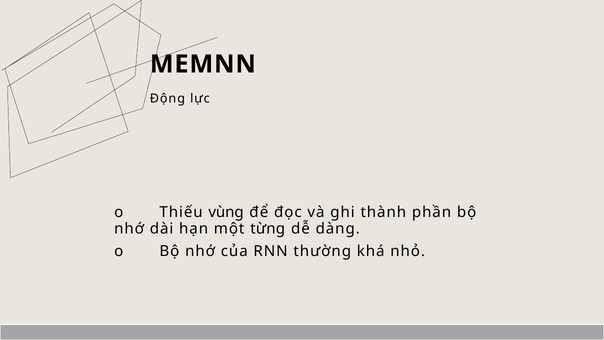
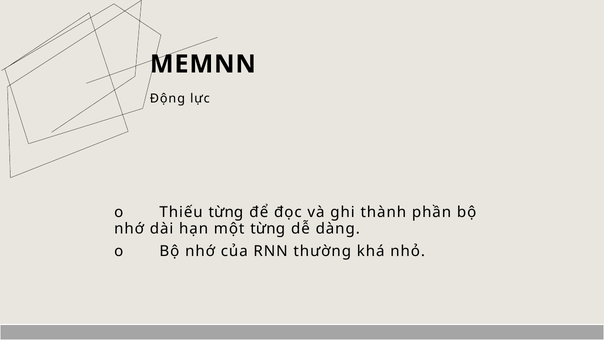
Thiếu vùng: vùng -> từng (226, 212)
